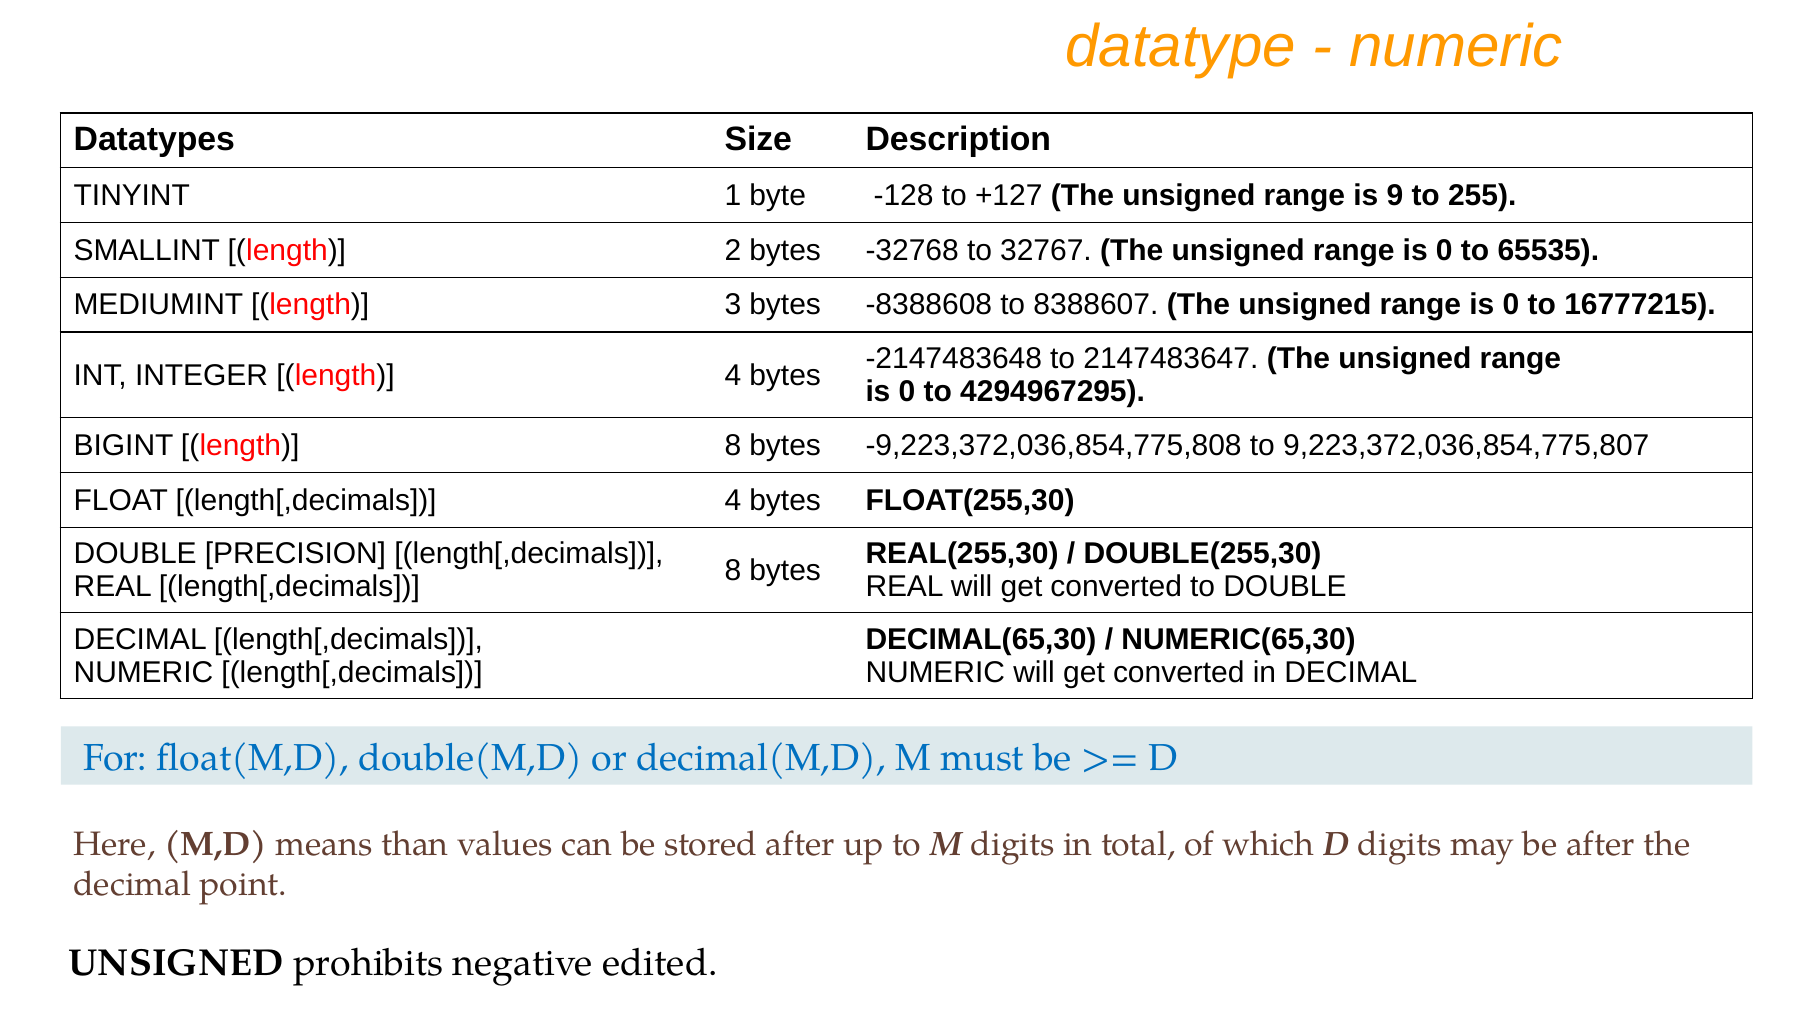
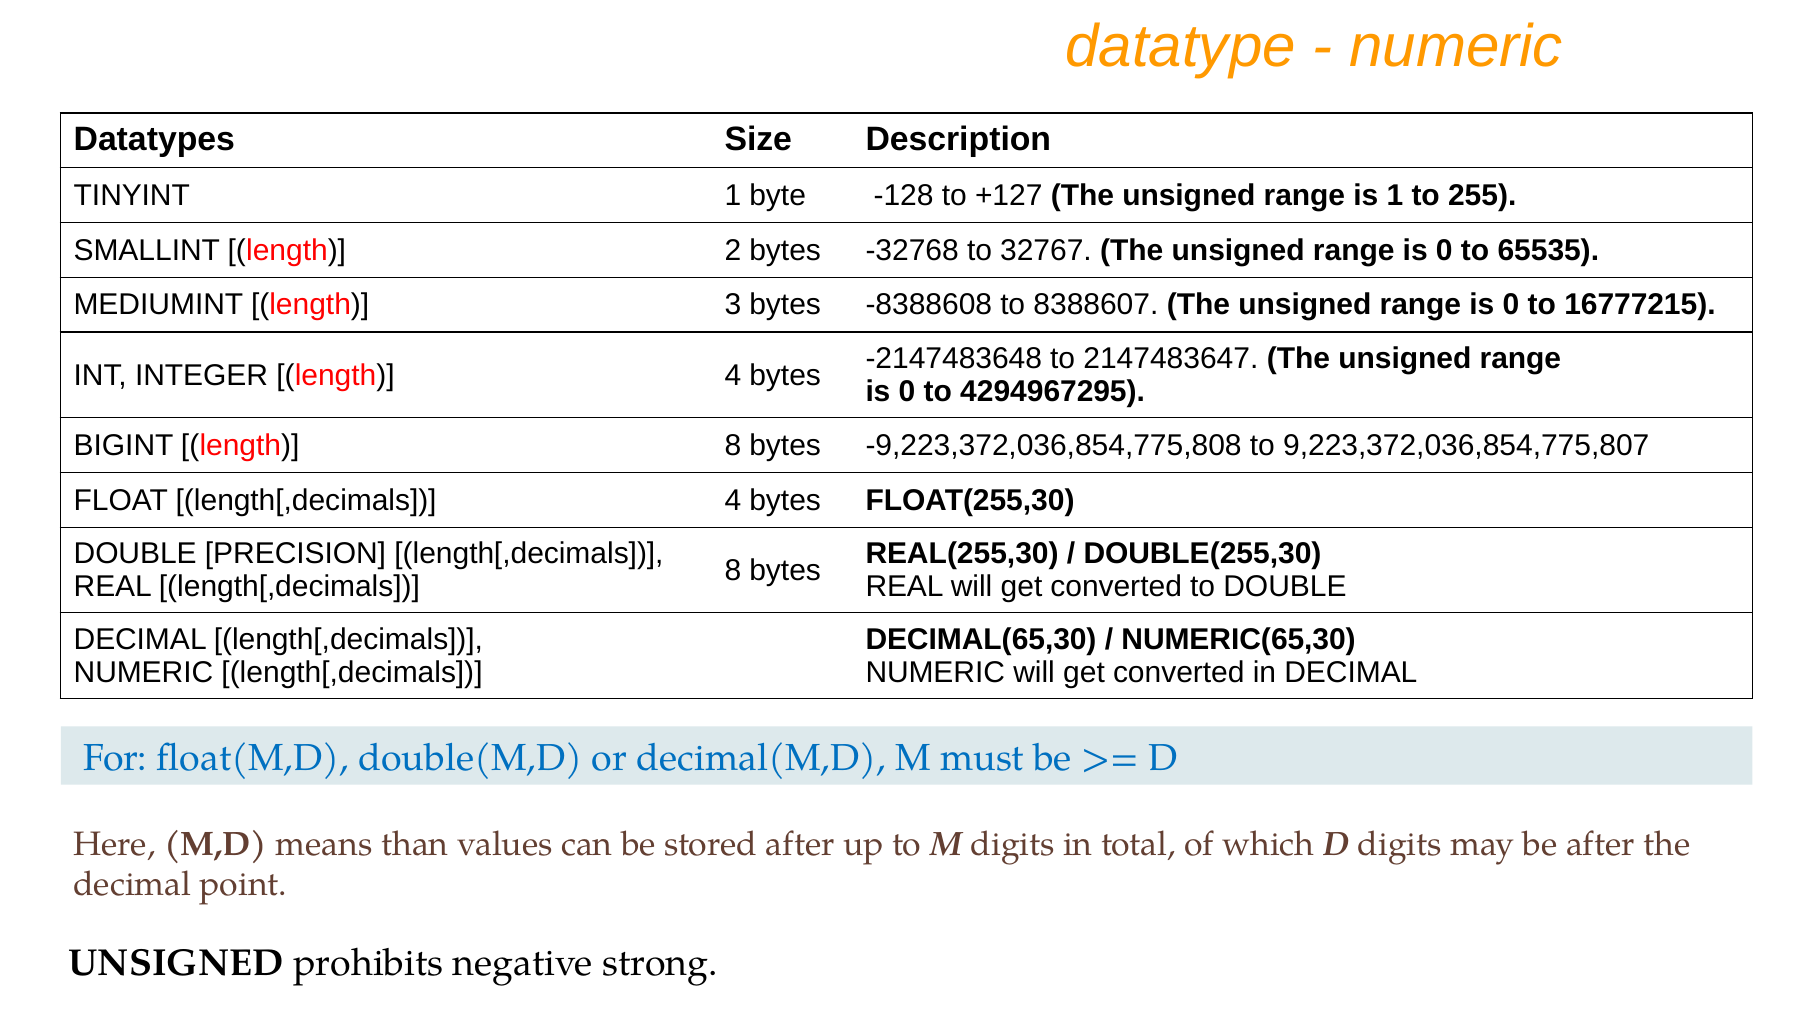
is 9: 9 -> 1 (1395, 196)
edited: edited -> strong (660, 964)
